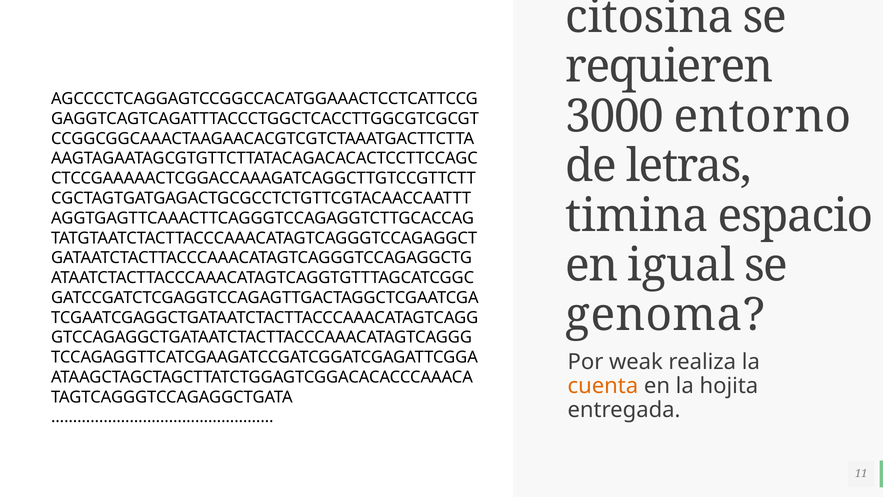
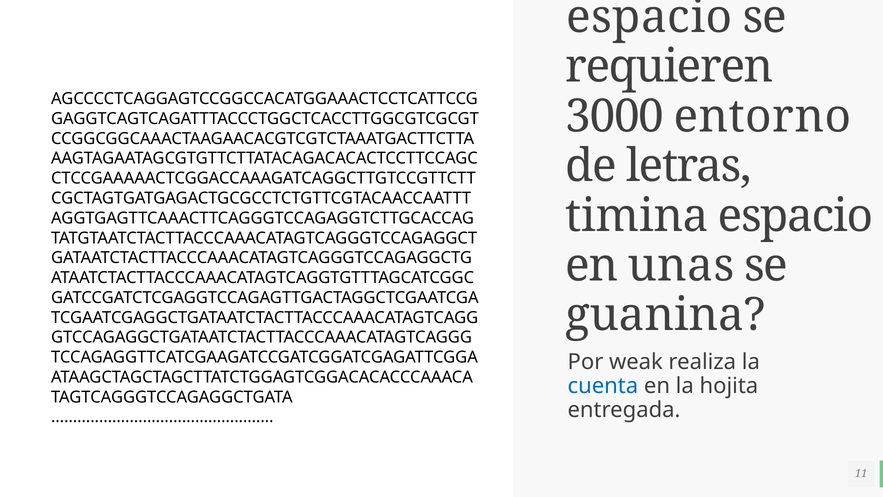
citosina: citosina -> espacio (649, 17)
igual: igual -> unas (681, 265)
genoma: genoma -> guanina (666, 315)
cuenta colour: orange -> blue (603, 386)
